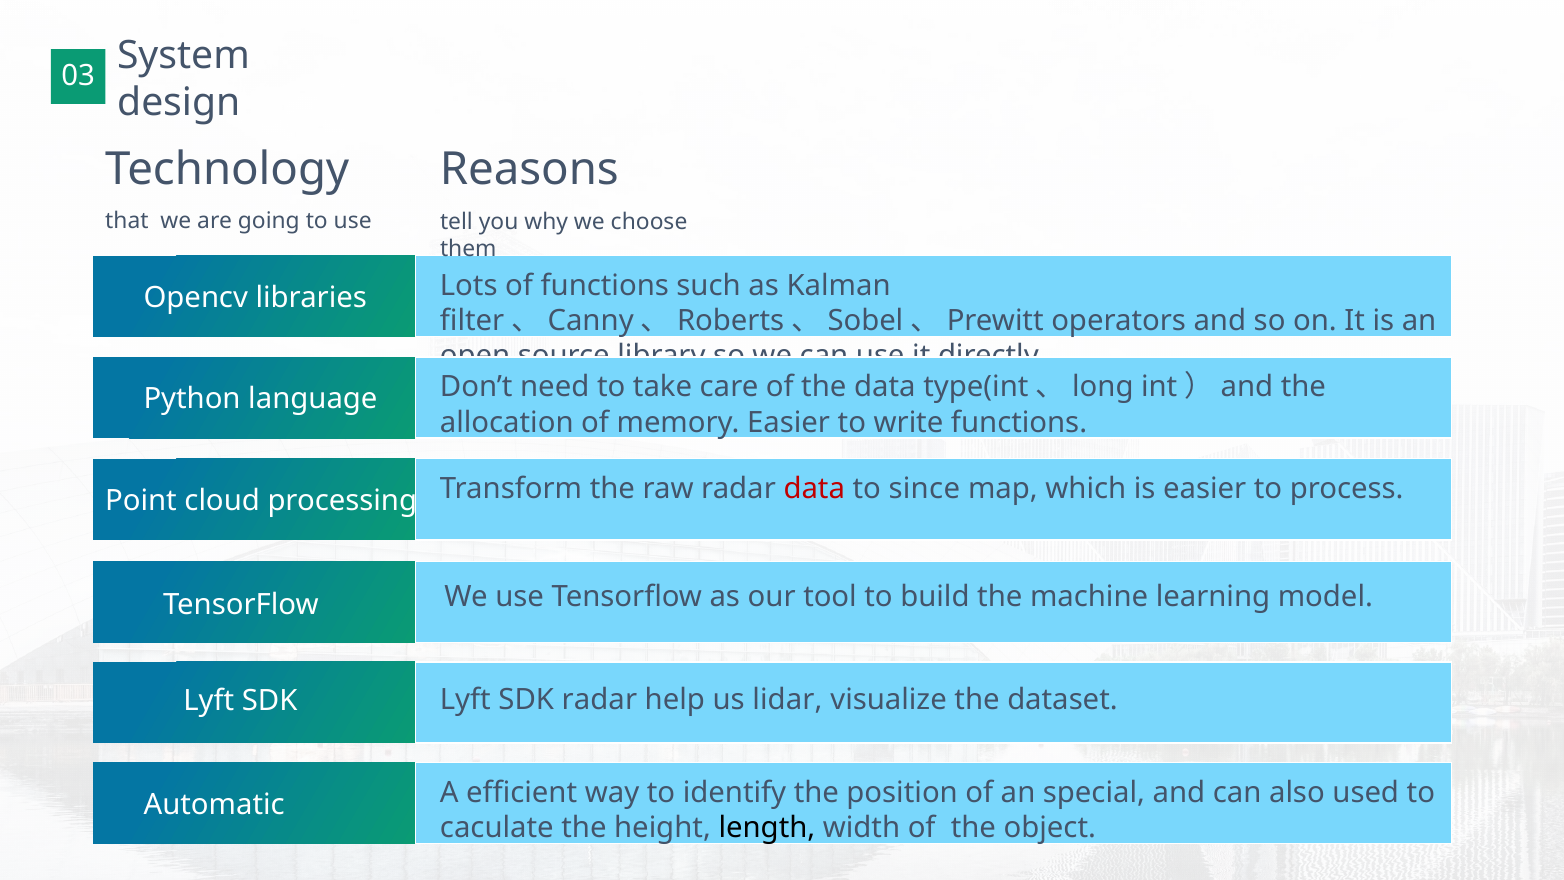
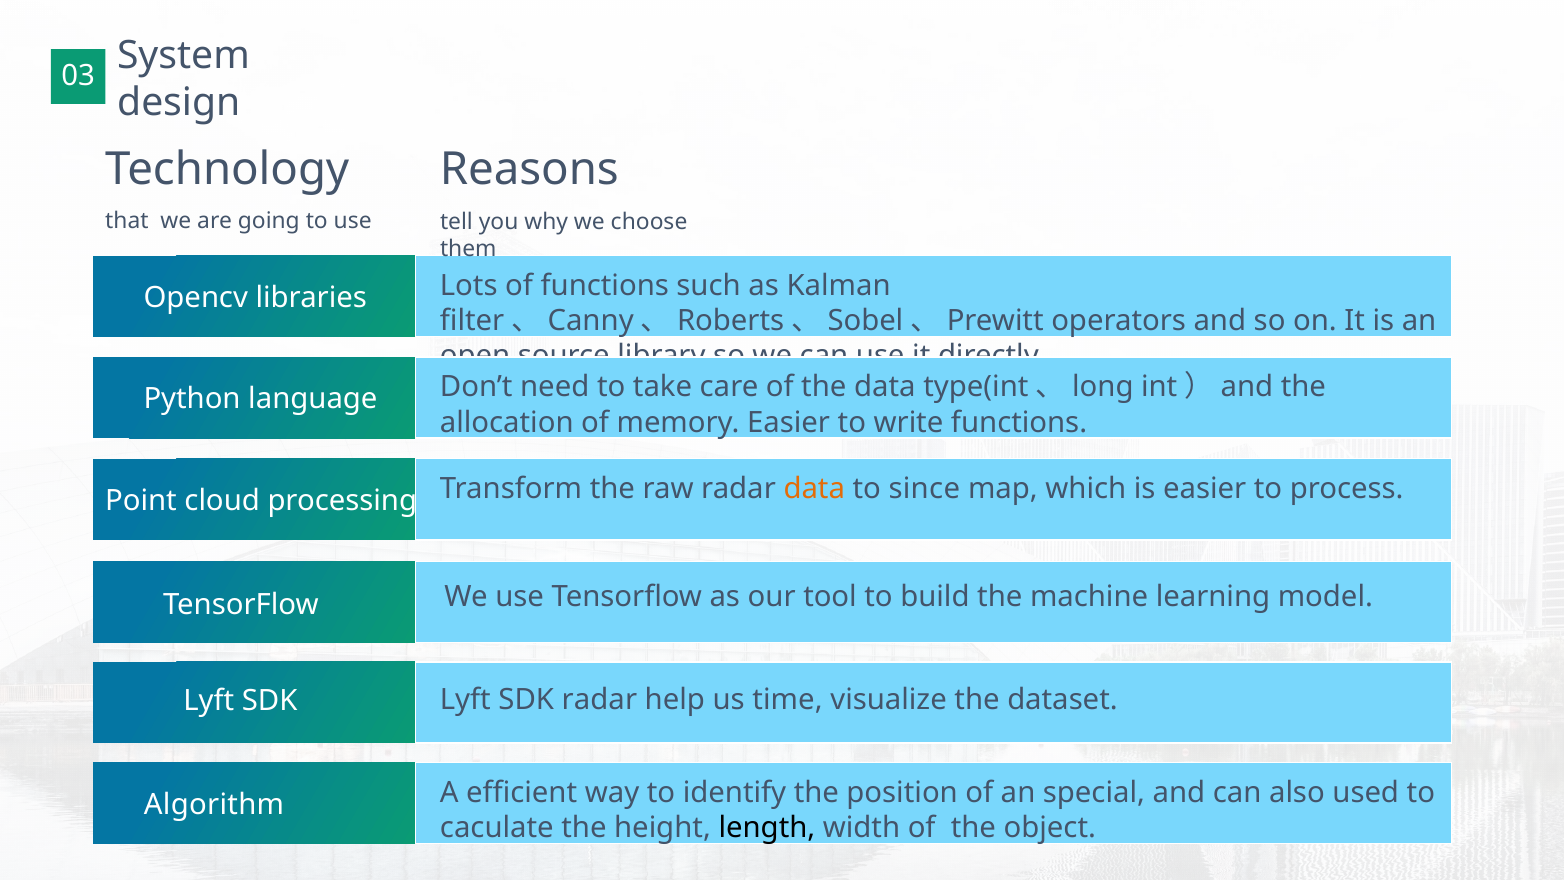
data colour: red -> orange (814, 489)
lidar: lidar -> time (787, 699)
Automatic: Automatic -> Algorithm (214, 804)
